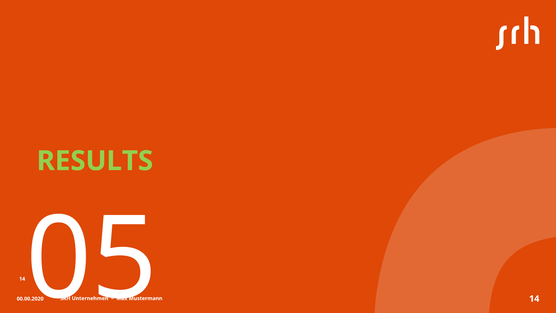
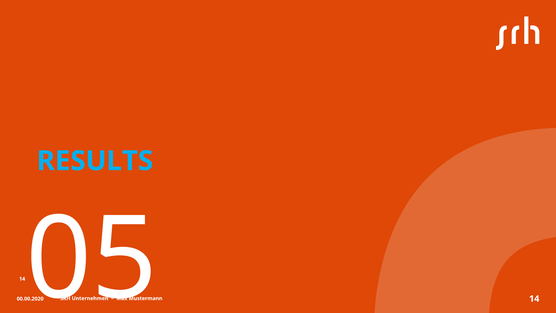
RESULTS colour: light green -> light blue (95, 161)
